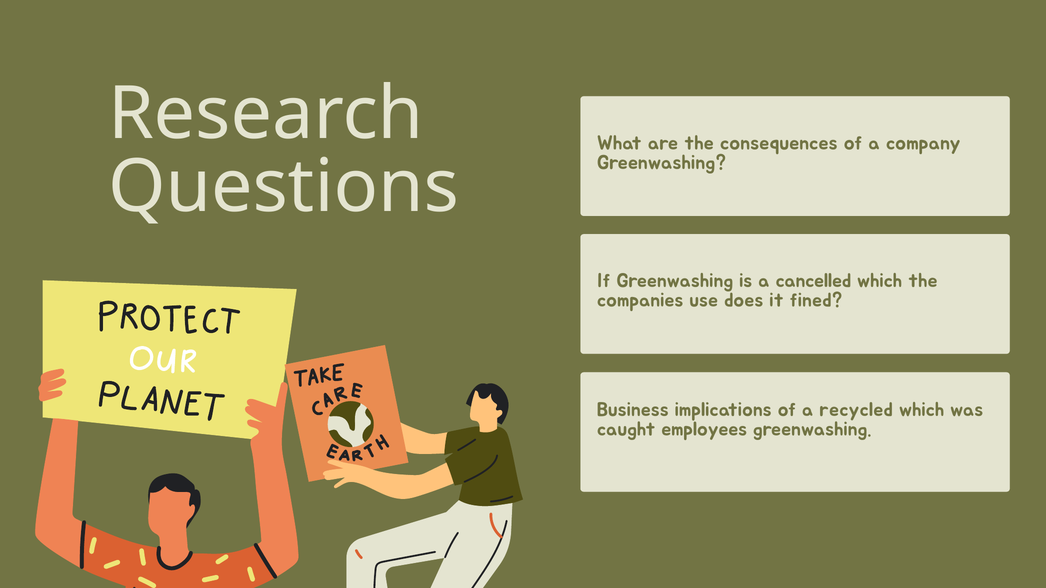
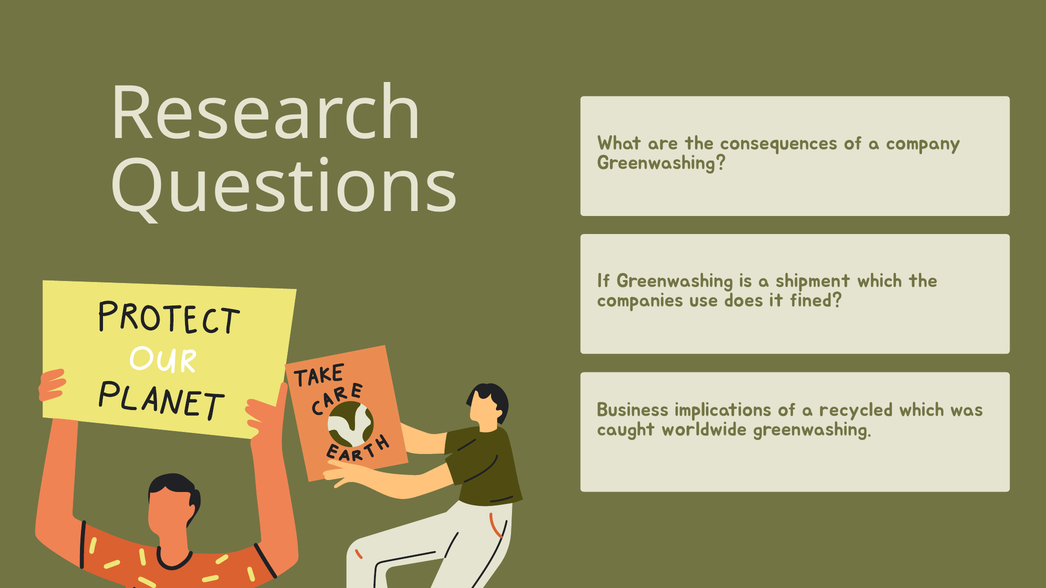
cancelled: cancelled -> shipment (813, 281)
employees: employees -> worldwide (704, 429)
